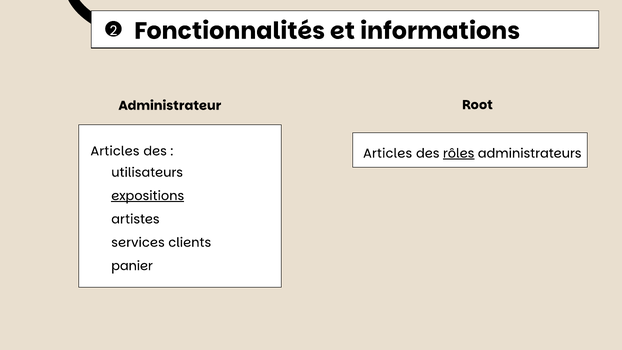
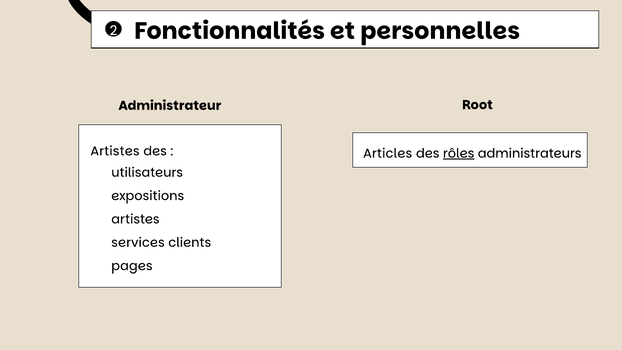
informations: informations -> personnelles (440, 31)
Articles: Articles -> Artistes (115, 151)
expositions underline: present -> none (148, 196)
panier: panier -> pages (132, 266)
